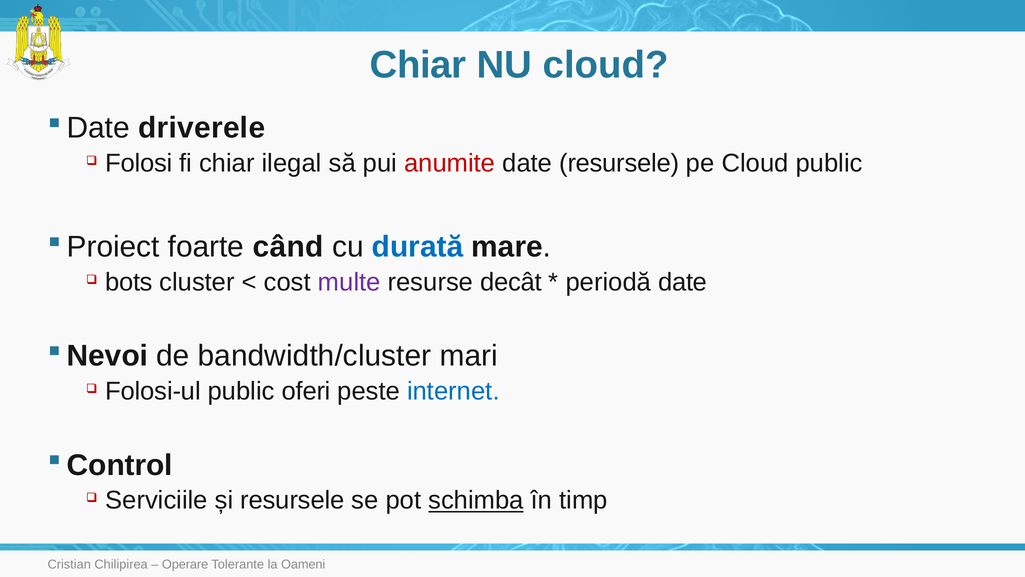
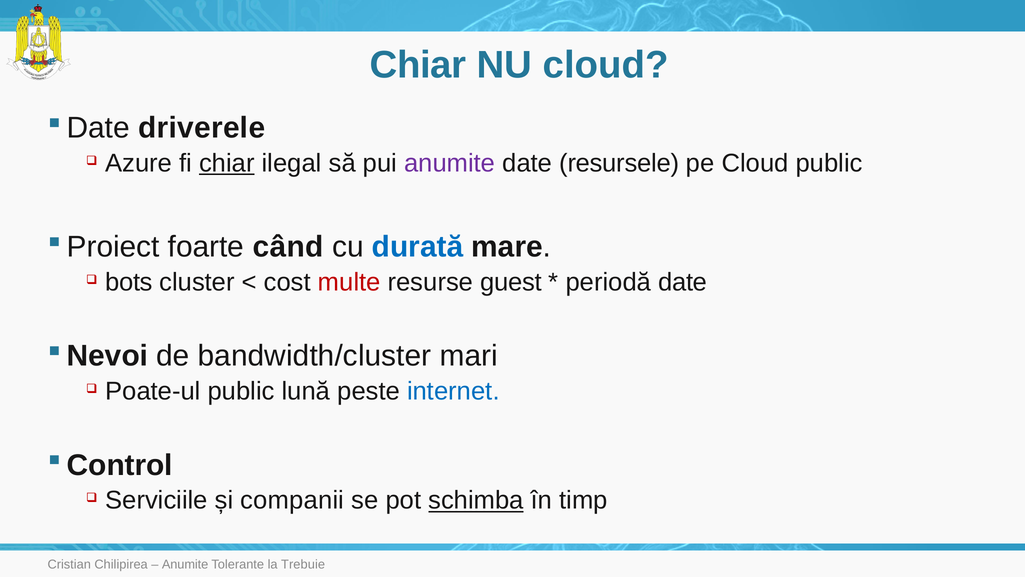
Folosi: Folosi -> Azure (139, 163)
chiar underline: none -> present (227, 163)
anumite colour: red -> purple (450, 163)
multe colour: purple -> red (349, 282)
decât: decât -> guest (511, 282)
Folosi-ul: Folosi-ul -> Poate-ul (153, 391)
oferi: oferi -> lună (306, 391)
și resursele: resursele -> companii (292, 500)
Operare: Operare -> Anumite (185, 564)
Oameni: Oameni -> Trebuie (303, 564)
